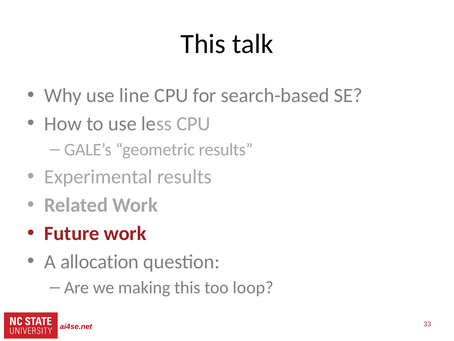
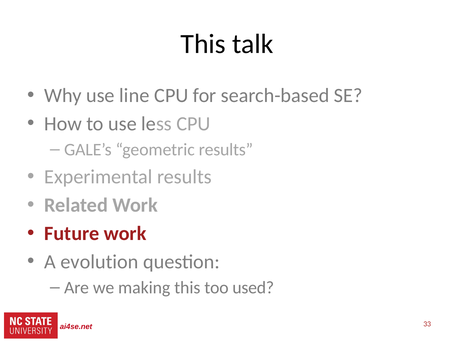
allocation: allocation -> evolution (100, 261)
loop: loop -> used (253, 287)
